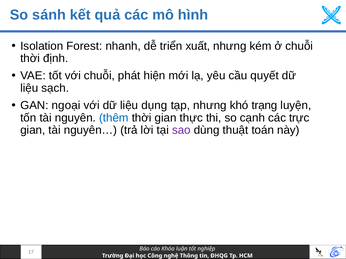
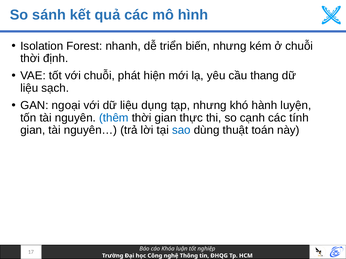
xuất: xuất -> biến (198, 46)
quyết: quyết -> thang (265, 76)
trạng: trạng -> hành (264, 106)
trực: trực -> tính (299, 118)
sao colour: purple -> blue (181, 130)
